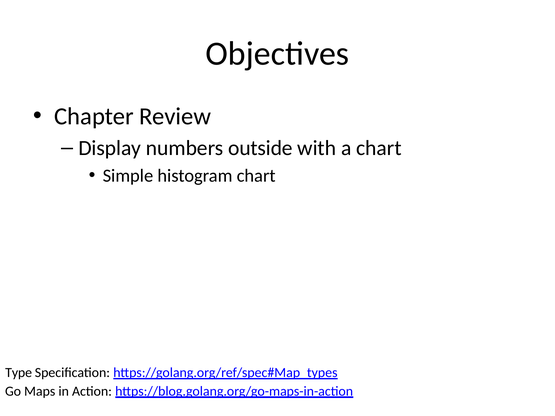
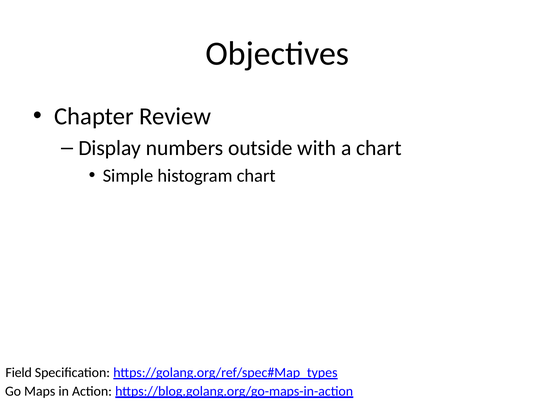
Type: Type -> Field (19, 373)
